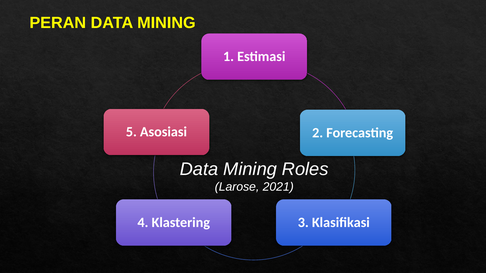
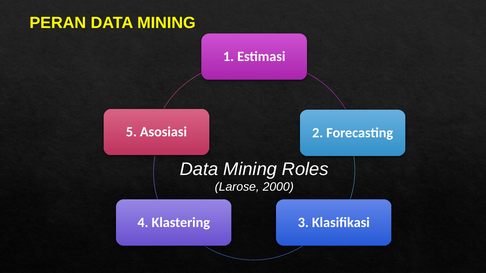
2021: 2021 -> 2000 (278, 187)
